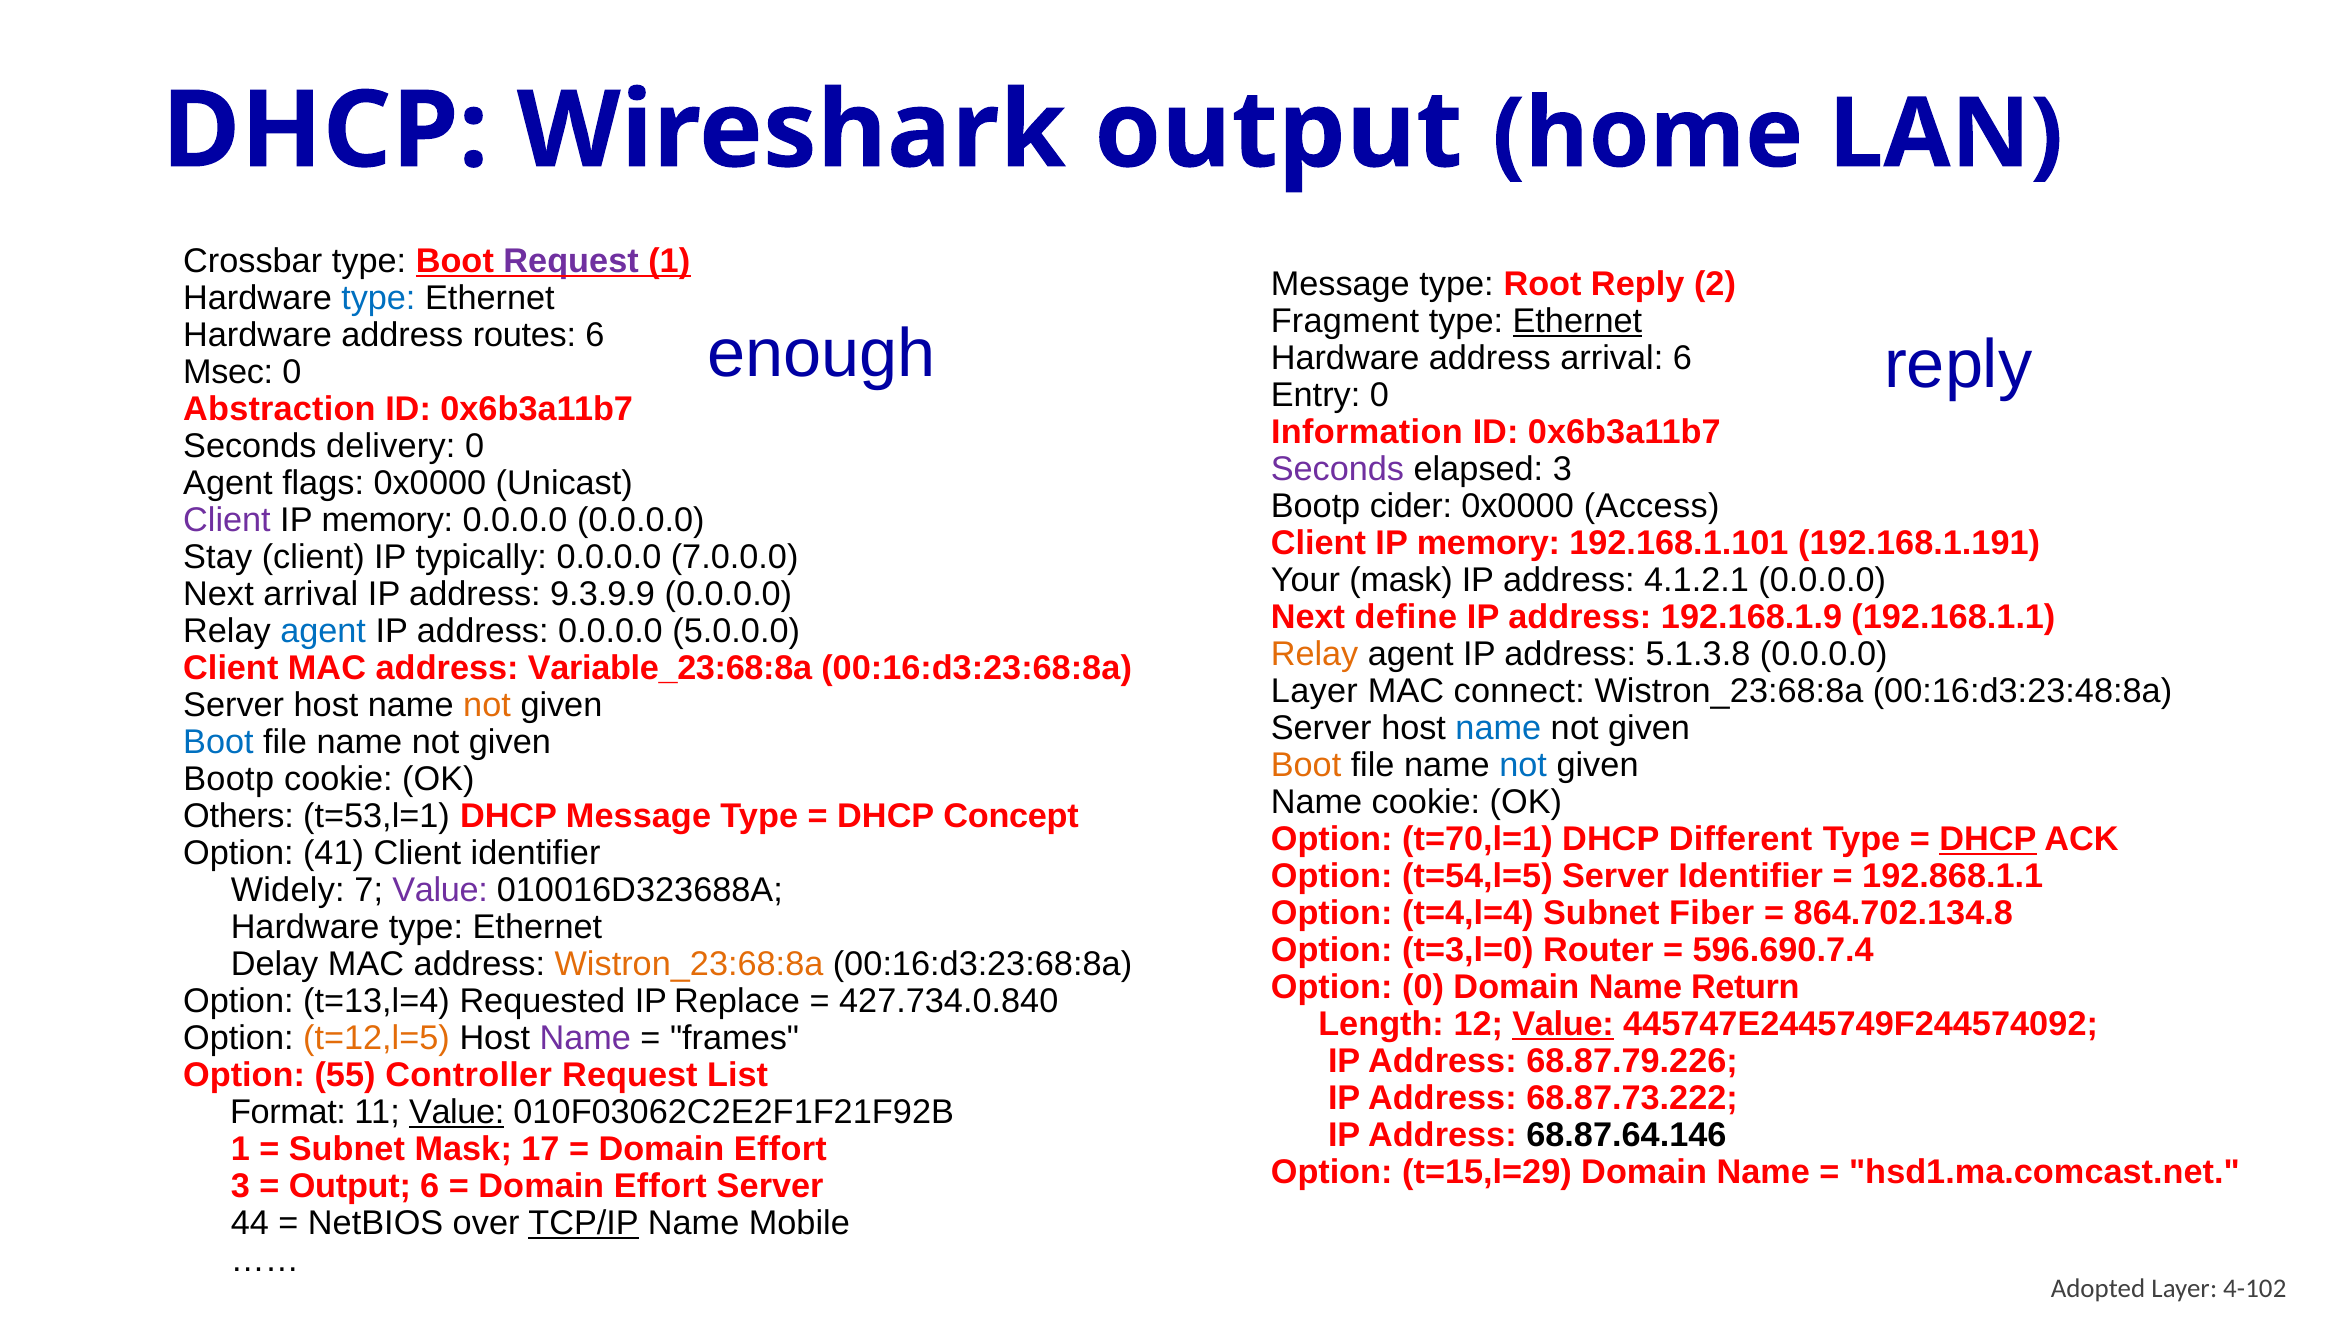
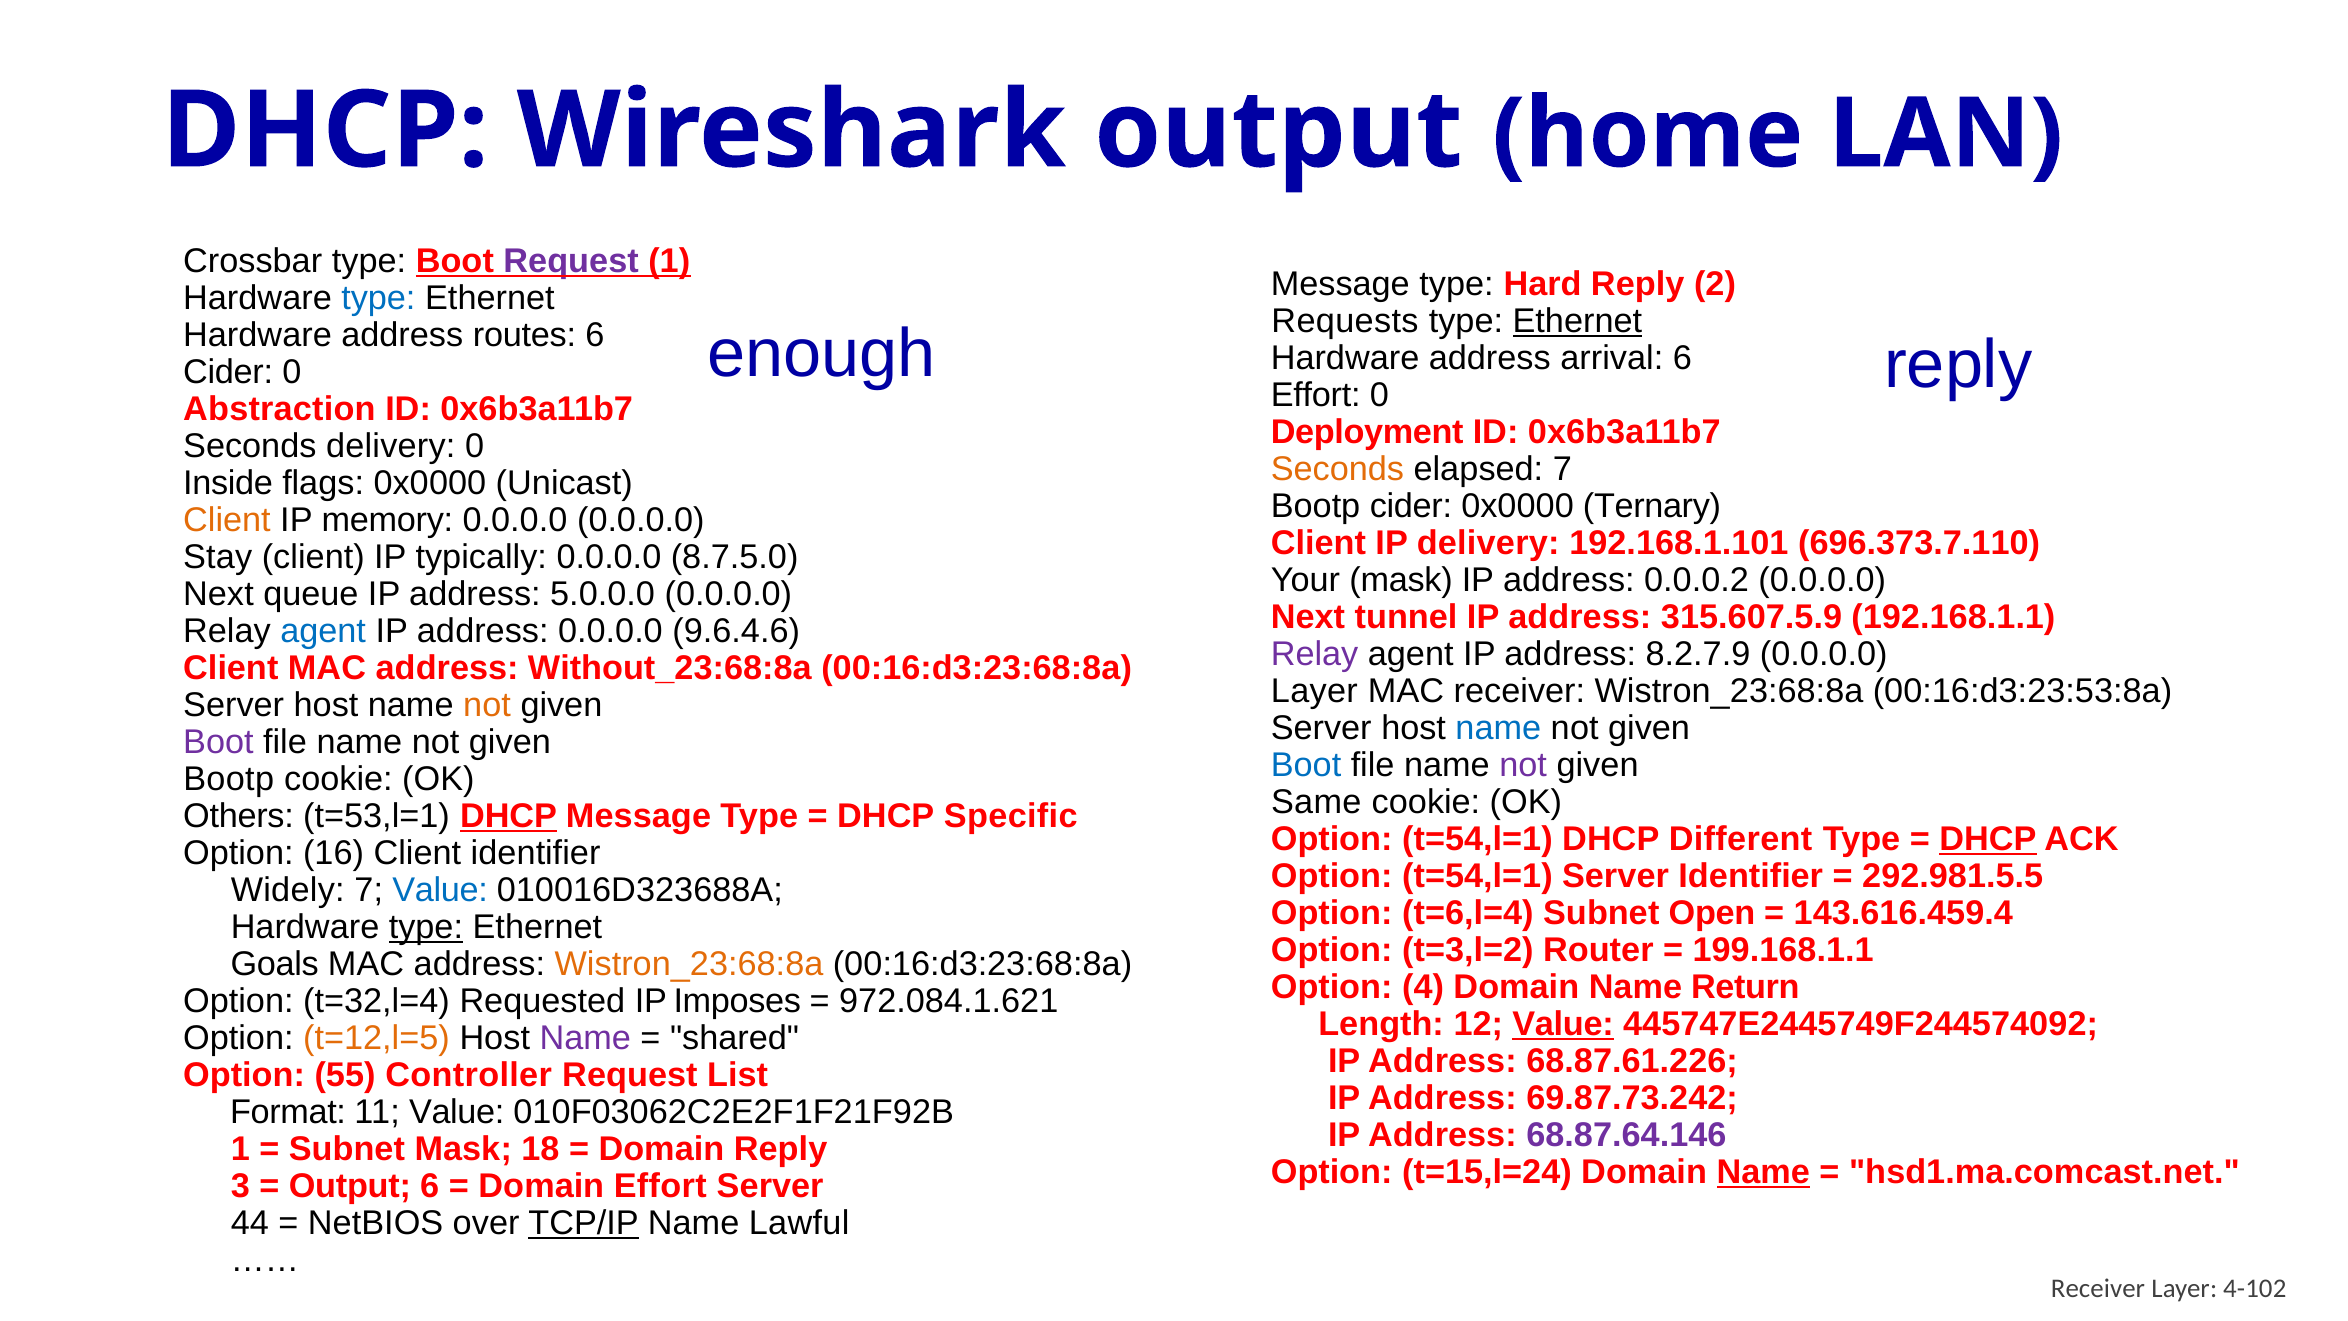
Root: Root -> Hard (1543, 284)
Fragment: Fragment -> Requests (1345, 321)
Msec: Msec -> Cider (228, 372)
Entry: Entry -> Effort (1316, 395)
Information: Information -> Deployment (1367, 432)
Seconds colour: purple -> orange (1337, 469)
elapsed 3: 3 -> 7 (1562, 469)
Agent: Agent -> Inside (228, 483)
Access: Access -> Ternary (1652, 506)
Client colour: purple -> orange (227, 520)
memory: memory -> delivery (1488, 543)
192.168.1.191: 192.168.1.191 -> 696.373.7.110 (1919, 543)
7.0.0.0: 7.0.0.0 -> 8.7.5.0 (735, 557)
4.1.2.1: 4.1.2.1 -> 0.0.0.2 (1697, 580)
Next arrival: arrival -> queue (311, 594)
9.3.9.9: 9.3.9.9 -> 5.0.0.0 (603, 594)
define: define -> tunnel (1406, 617)
192.168.1.9: 192.168.1.9 -> 315.607.5.9 (1752, 617)
5.0.0.0: 5.0.0.0 -> 9.6.4.6 (736, 631)
Relay colour: orange -> purple (1315, 654)
5.1.3.8: 5.1.3.8 -> 8.2.7.9 (1698, 654)
Variable_23:68:8a: Variable_23:68:8a -> Without_23:68:8a (670, 668)
MAC connect: connect -> receiver (1519, 691)
00:16:d3:23:48:8a: 00:16:d3:23:48:8a -> 00:16:d3:23:53:8a (2022, 691)
Boot colour: blue -> purple (218, 742)
Boot colour: orange -> blue (1306, 765)
not colour: blue -> purple (1523, 765)
Name: Name -> Same (1316, 802)
DHCP underline: none -> present (509, 816)
Concept: Concept -> Specific (1011, 816)
t=70,l=1: t=70,l=1 -> t=54,l=1 (1477, 839)
41: 41 -> 16 (334, 853)
t=54,l=5: t=54,l=5 -> t=54,l=1 (1477, 876)
192.868.1.1: 192.868.1.1 -> 292.981.5.5 (1953, 876)
Value colour: purple -> blue (440, 890)
t=4,l=4: t=4,l=4 -> t=6,l=4 (1468, 913)
Fiber: Fiber -> Open (1712, 913)
864.702.134.8: 864.702.134.8 -> 143.616.459.4 (1903, 913)
type underline: none -> present (426, 927)
t=3,l=0: t=3,l=0 -> t=3,l=2 (1468, 950)
596.690.7.4: 596.690.7.4 -> 199.168.1.1 (1783, 950)
Delay: Delay -> Goals (275, 964)
Option 0: 0 -> 4 (1423, 987)
t=13,l=4: t=13,l=4 -> t=32,l=4 (376, 1001)
Replace: Replace -> Imposes (737, 1001)
427.734.0.840: 427.734.0.840 -> 972.084.1.621 (949, 1001)
frames: frames -> shared (735, 1038)
68.87.79.226: 68.87.79.226 -> 68.87.61.226 (1632, 1061)
68.87.73.222: 68.87.73.222 -> 69.87.73.242 (1632, 1098)
Value underline: present -> none (457, 1112)
68.87.64.146 colour: black -> purple (1626, 1135)
17: 17 -> 18 (540, 1149)
Effort: Effort -> Reply (781, 1149)
t=15,l=29: t=15,l=29 -> t=15,l=24 (1487, 1172)
Name underline: none -> present (1763, 1172)
Mobile: Mobile -> Lawful (799, 1223)
Adopted: Adopted -> Receiver (2098, 1288)
